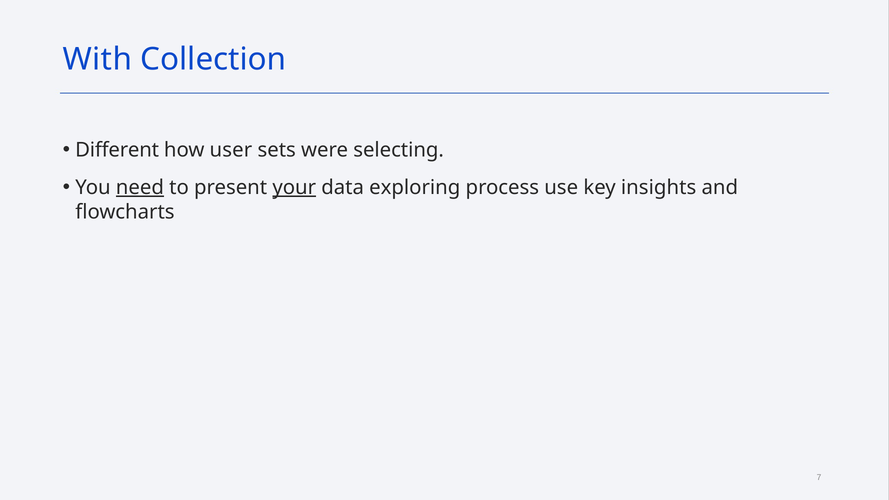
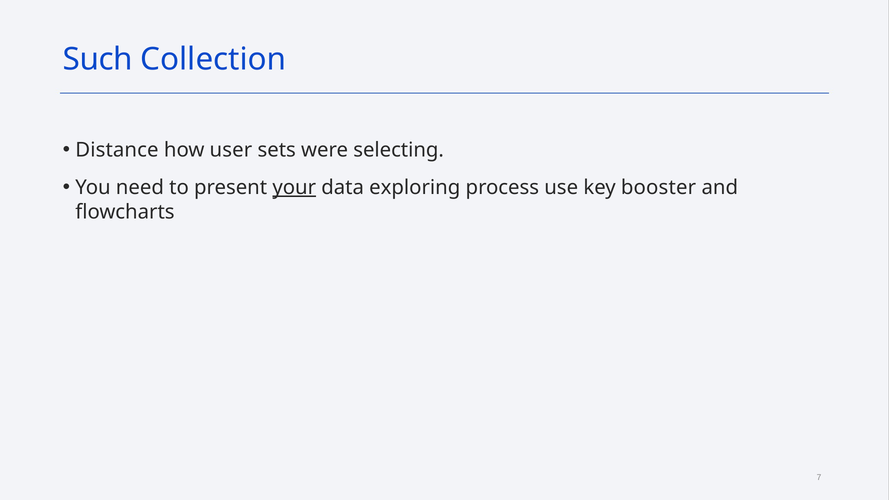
With: With -> Such (98, 59)
Different: Different -> Distance (117, 150)
need underline: present -> none (140, 187)
insights: insights -> booster (659, 187)
